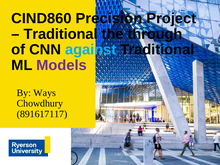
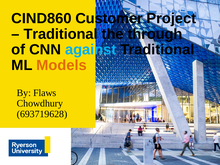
Precision: Precision -> Customer (109, 18)
Models colour: purple -> orange (62, 65)
Ways: Ways -> Flaws (45, 93)
891617117: 891617117 -> 693719628 (42, 114)
